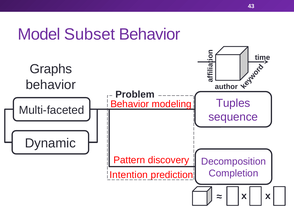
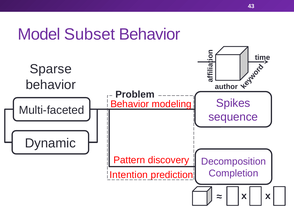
Graphs: Graphs -> Sparse (51, 69)
Tuples: Tuples -> Spikes (233, 103)
